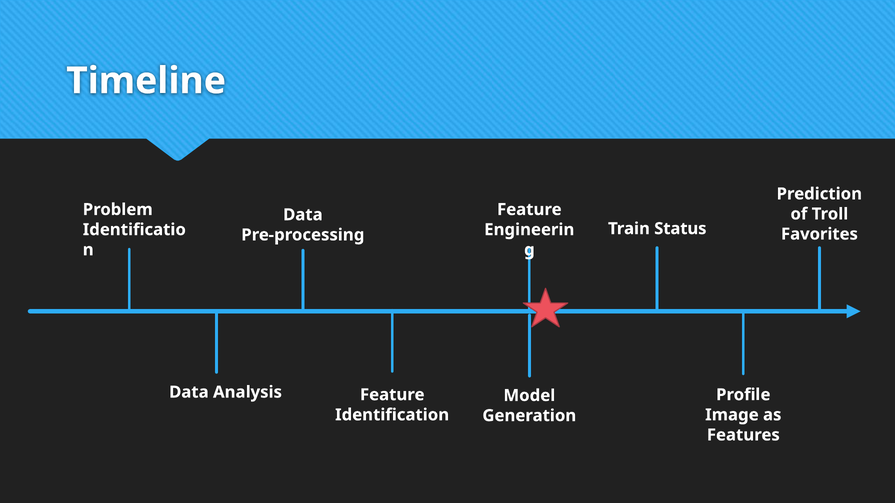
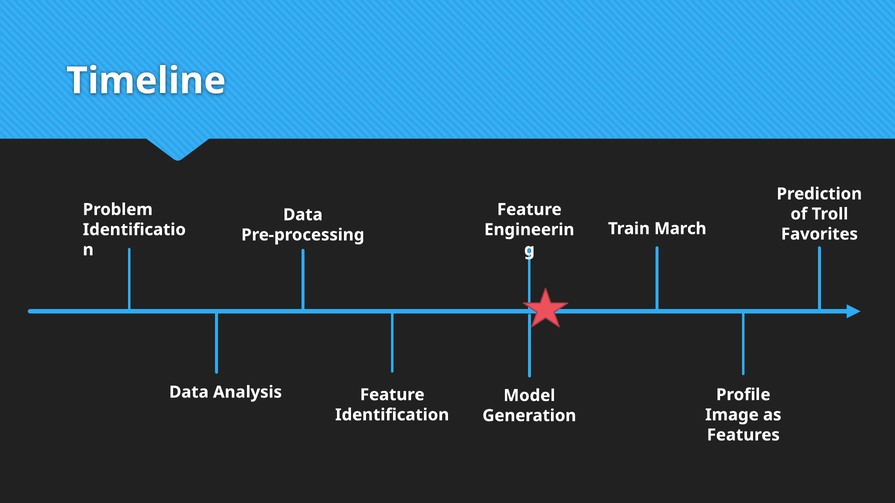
Status: Status -> March (680, 229)
